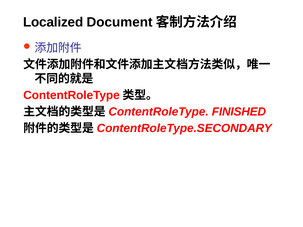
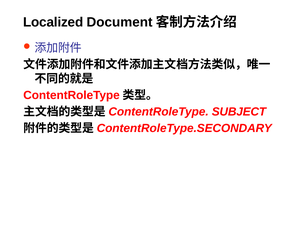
FINISHED: FINISHED -> SUBJECT (239, 112)
